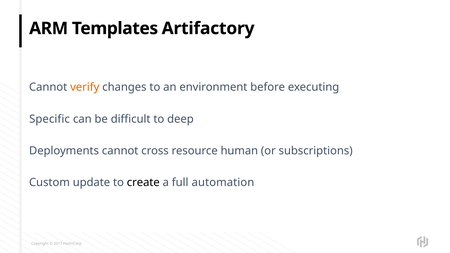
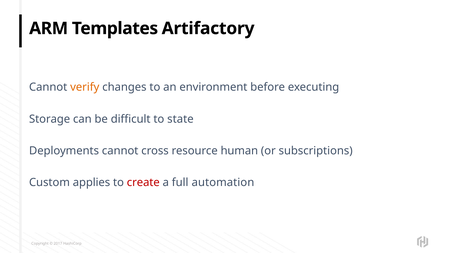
Specific: Specific -> Storage (50, 119)
deep: deep -> state (180, 119)
update: update -> applies (91, 183)
create colour: black -> red (143, 183)
